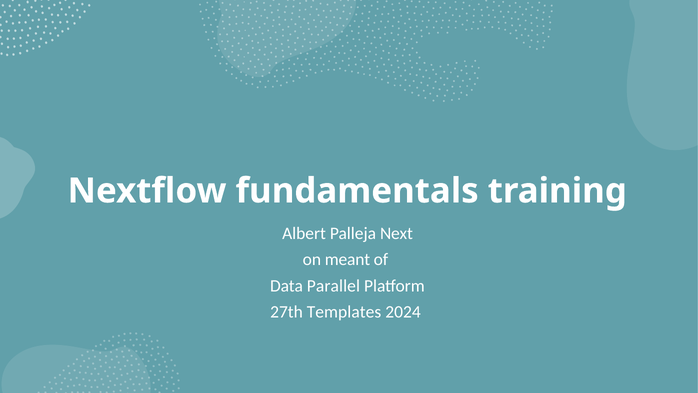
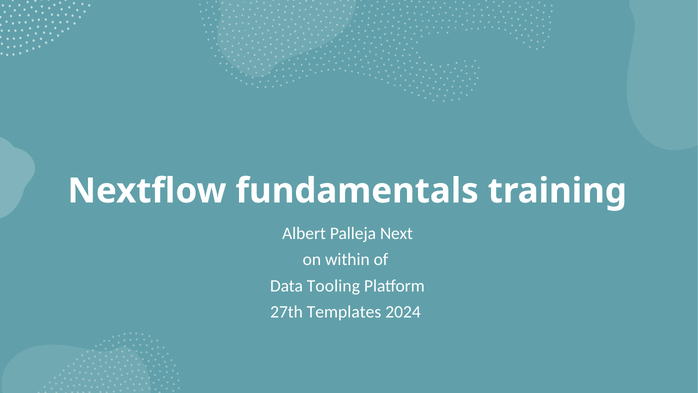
meant: meant -> within (347, 259)
Parallel: Parallel -> Tooling (333, 286)
